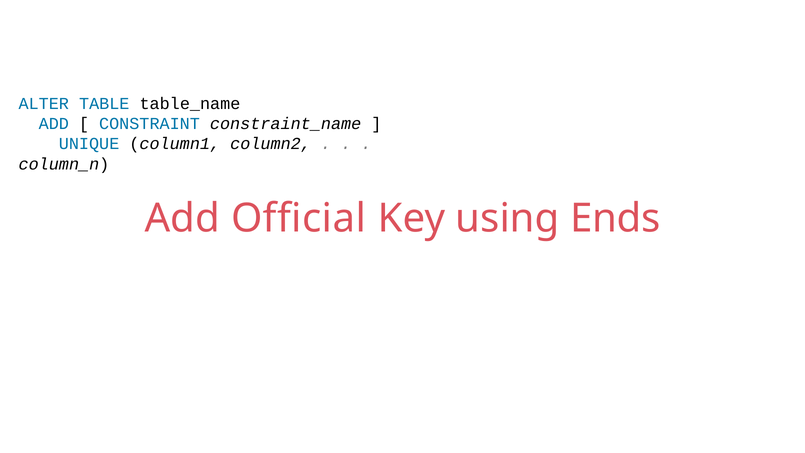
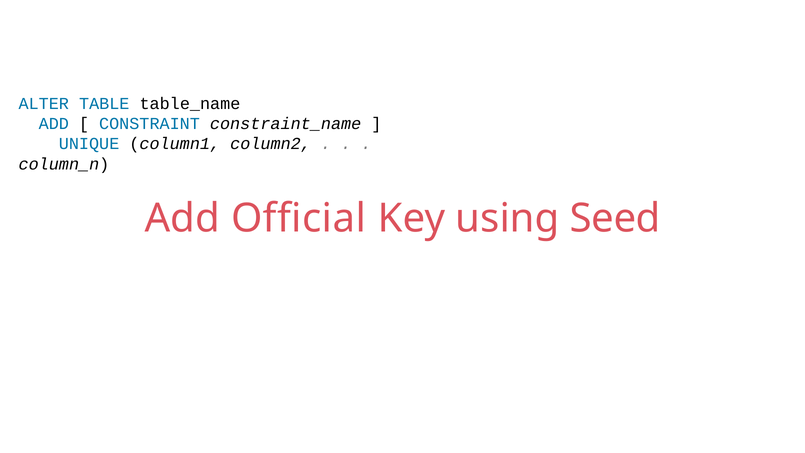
Ends: Ends -> Seed (615, 218)
